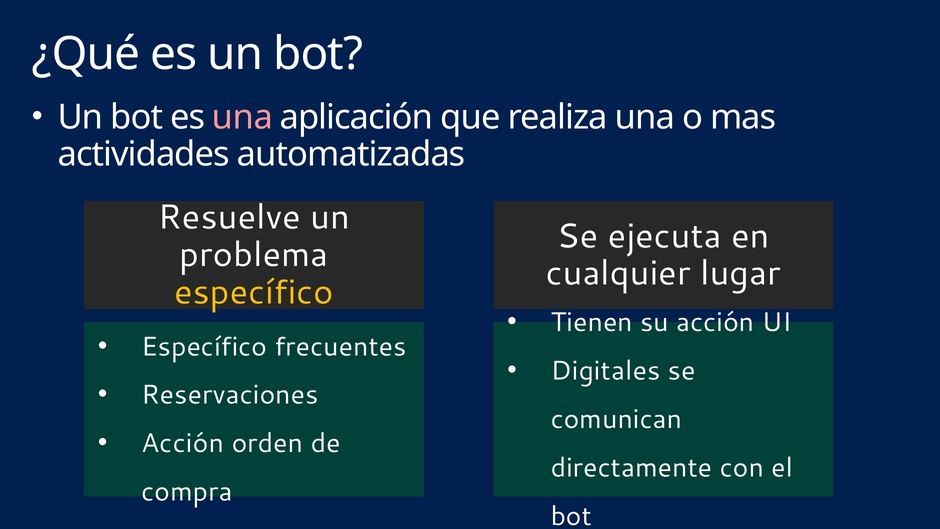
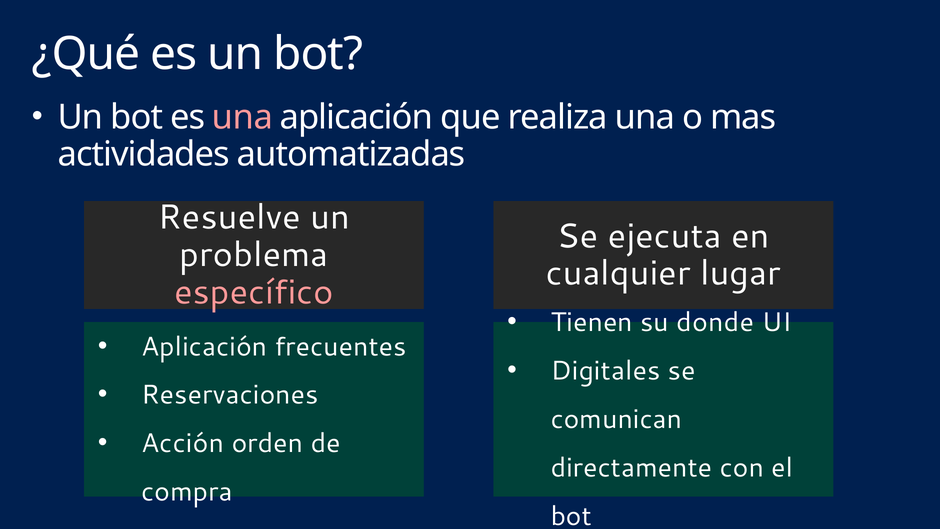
específico colour: yellow -> pink (254, 292)
su acción: acción -> donde (715, 322)
Específico: Específico -> Aplicación (204, 346)
